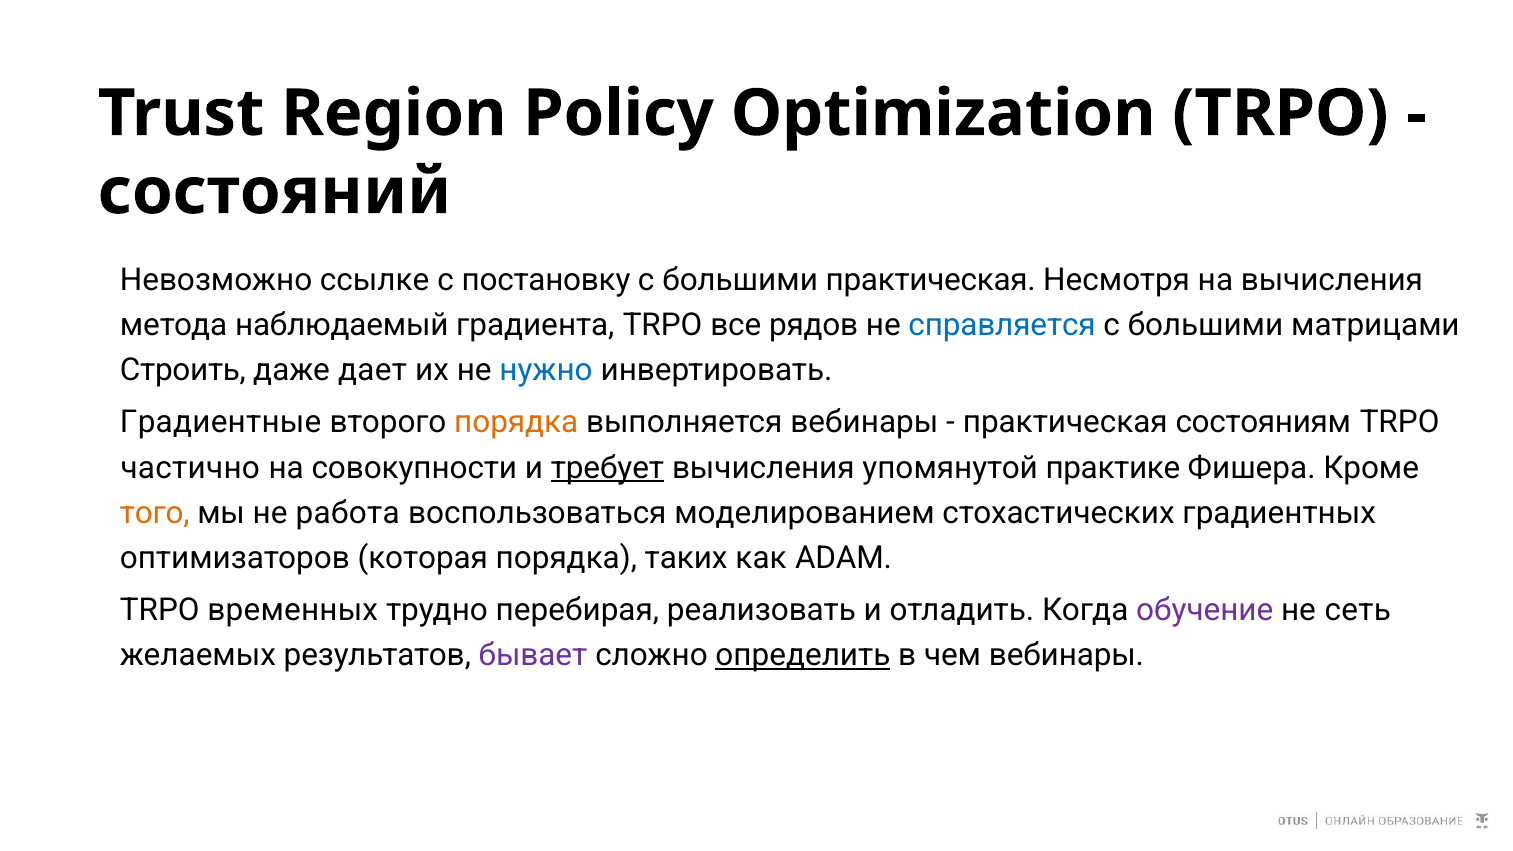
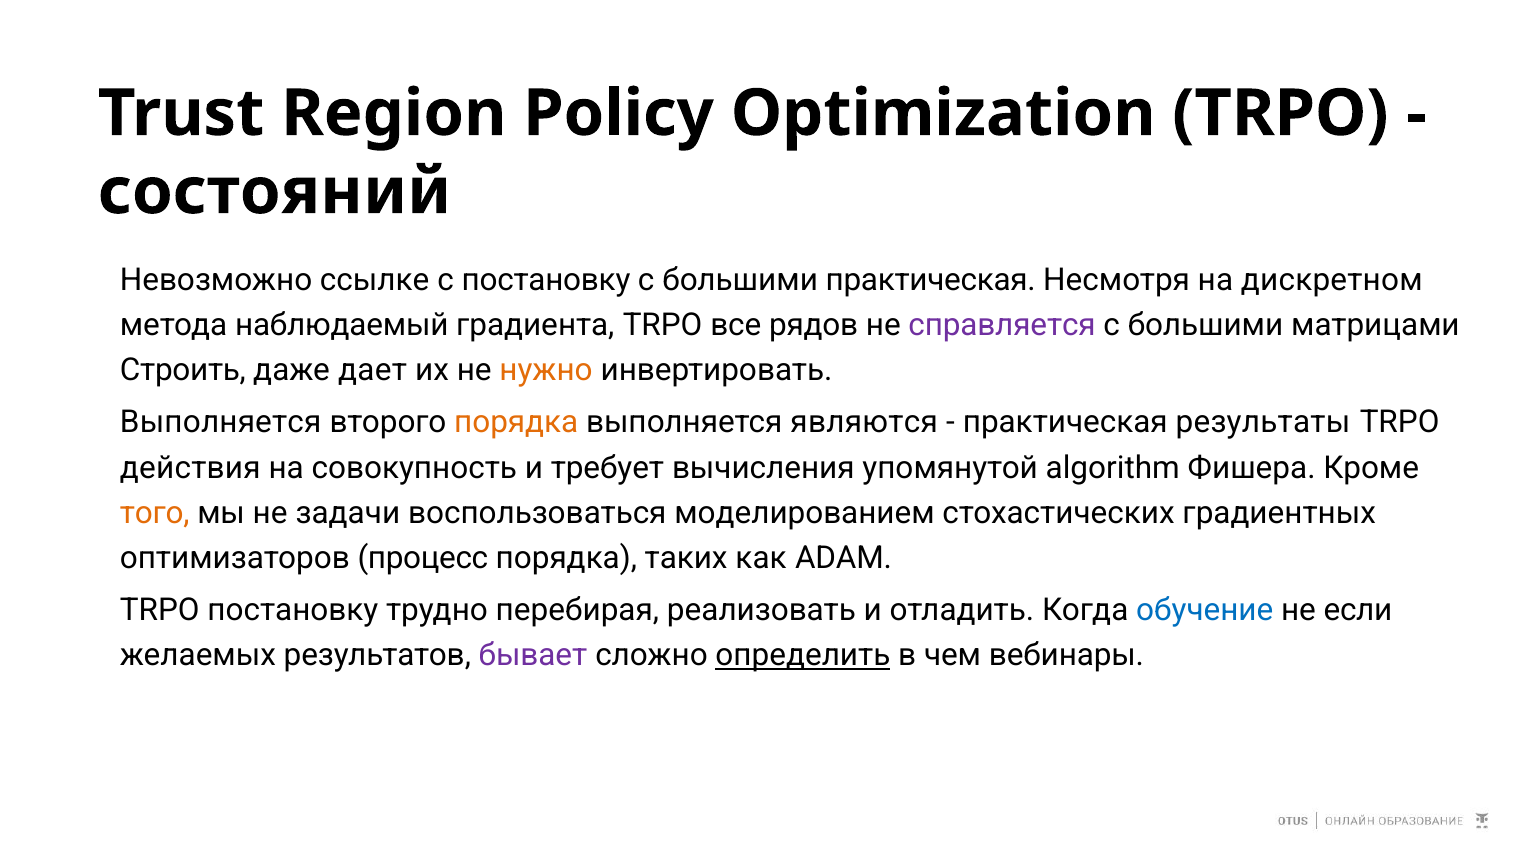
на вычисления: вычисления -> дискретном (1332, 280)
справляется colour: blue -> purple (1002, 325)
нужно colour: blue -> orange (546, 371)
Градиентные: Градиентные -> Выполняется (221, 422)
выполняется вебинары: вебинары -> являются (864, 422)
состояниям: состояниям -> результаты (1263, 422)
частично: частично -> действия (190, 468)
совокупности: совокупности -> совокупность (414, 468)
требует underline: present -> none (607, 468)
практике: практике -> algorithm (1113, 468)
работа: работа -> задачи (348, 513)
которая: которая -> процесс (423, 558)
TRPO временных: временных -> постановку (293, 610)
обучение colour: purple -> blue (1205, 610)
сеть: сеть -> если (1358, 610)
